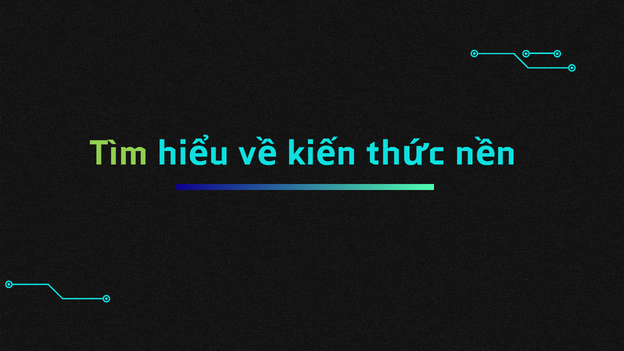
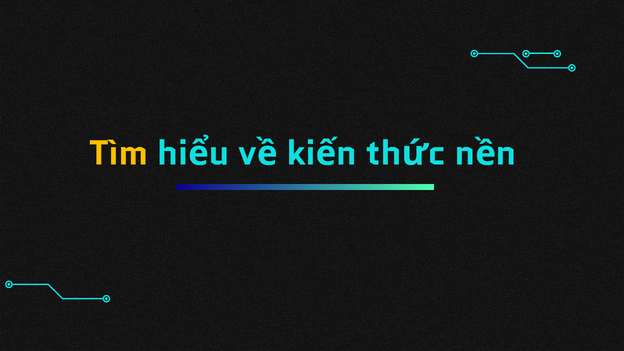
Tìm colour: light green -> yellow (119, 153)
